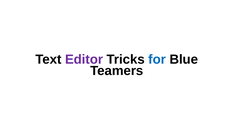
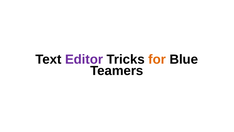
for colour: blue -> orange (157, 59)
